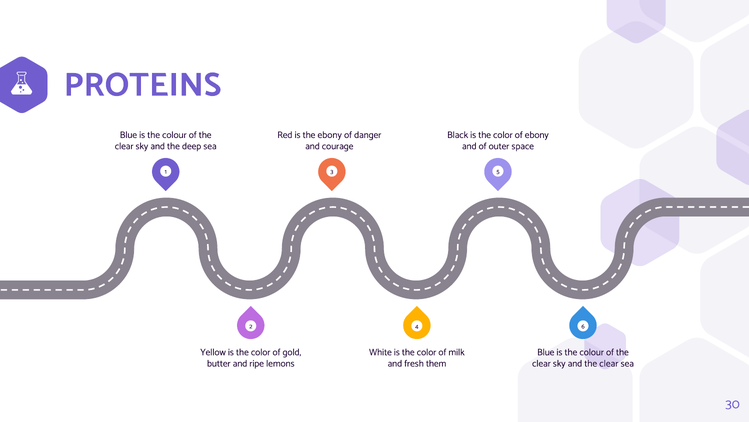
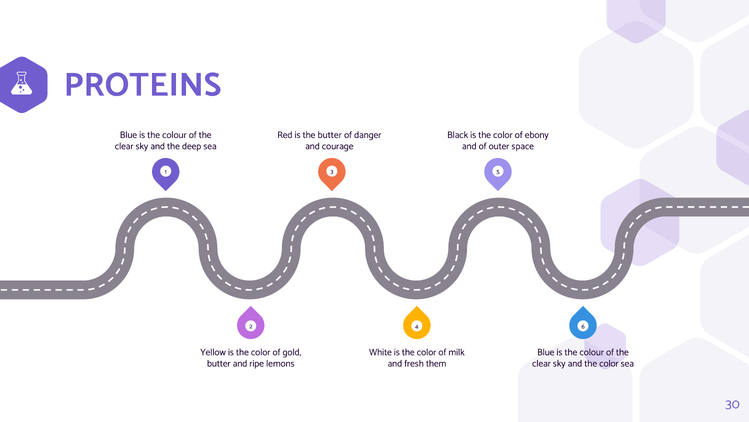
the ebony: ebony -> butter (330, 135)
and the clear: clear -> color (609, 363)
